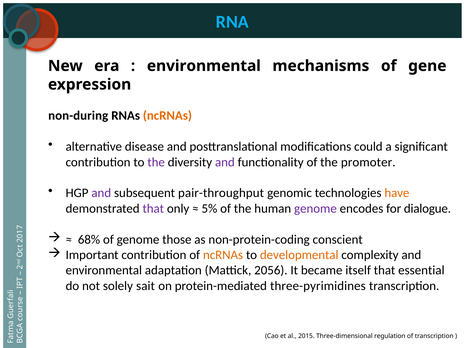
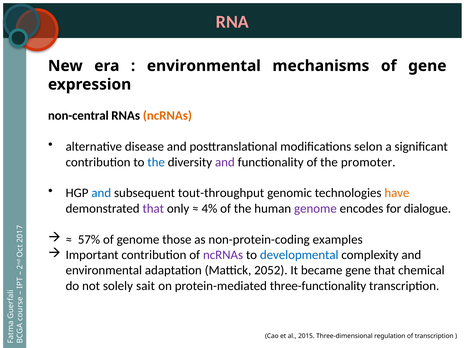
RNA colour: light blue -> pink (232, 22)
non-during: non-during -> non-central (78, 116)
could: could -> selon (368, 147)
the colour: purple -> blue (156, 162)
and colour: purple -> blue (101, 193)
pair-throughput: pair-throughput -> tout-throughput (221, 193)
5%: 5% -> 4% (209, 209)
68%: 68% -> 57% (89, 239)
conscient: conscient -> examples (338, 239)
ncRNAs colour: orange -> purple (223, 255)
developmental colour: orange -> blue (299, 255)
2056: 2056 -> 2052 (271, 270)
became itself: itself -> gene (358, 270)
essential: essential -> chemical (421, 270)
three-pyrimidines: three-pyrimidines -> three-functionality (318, 286)
